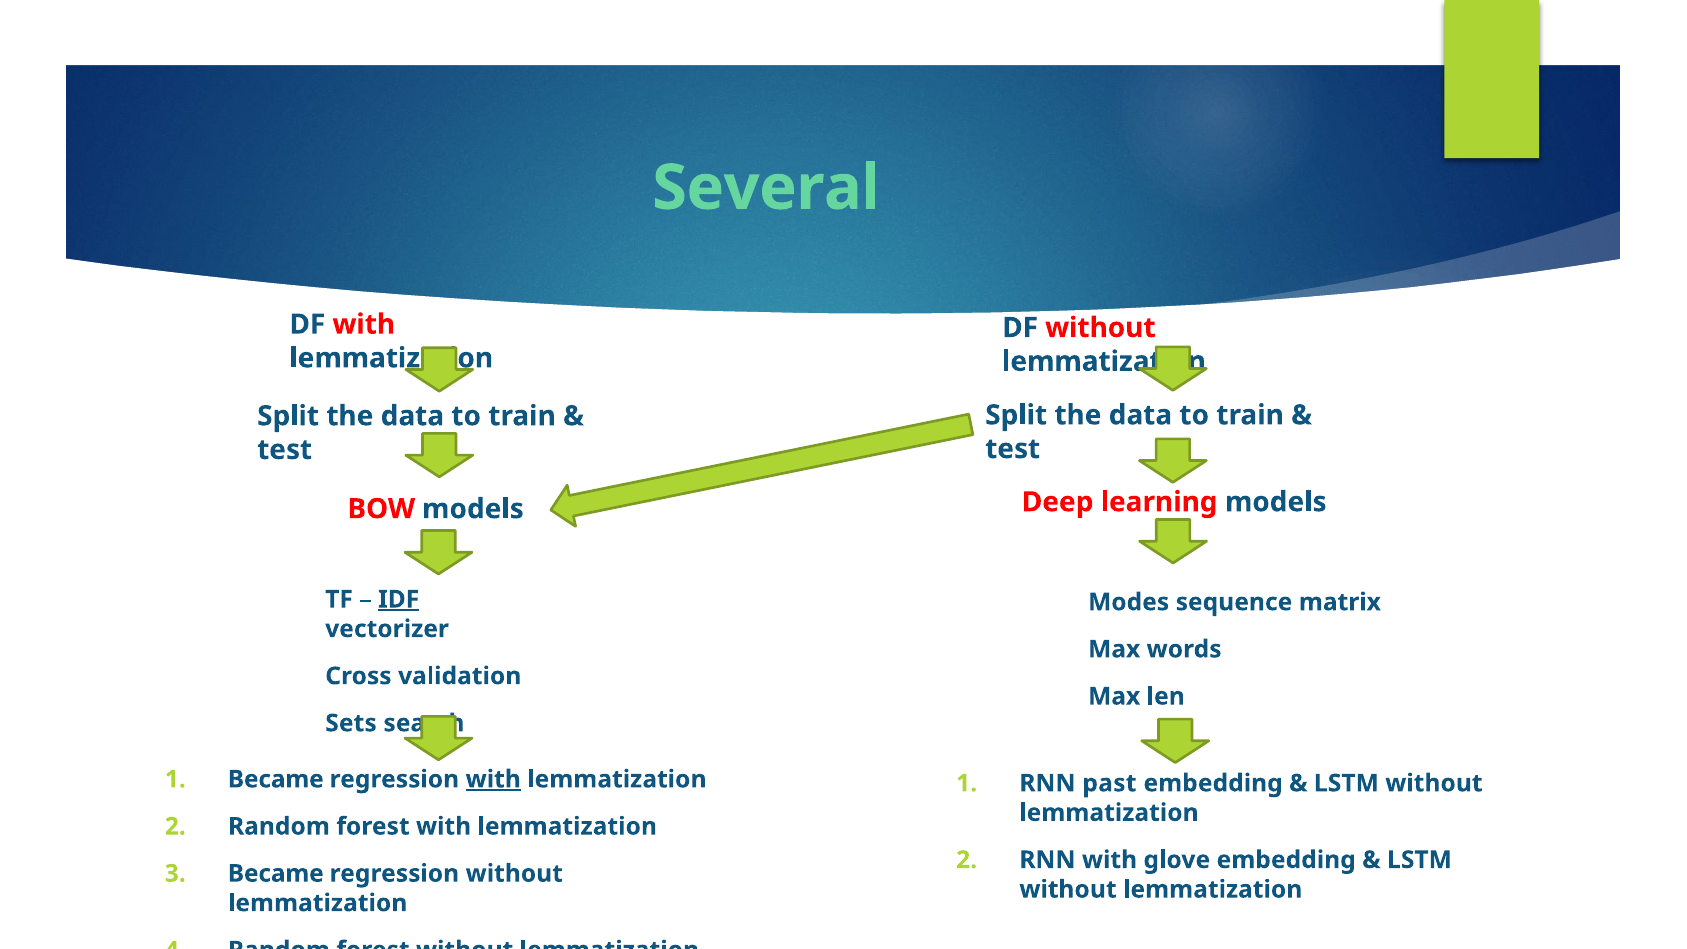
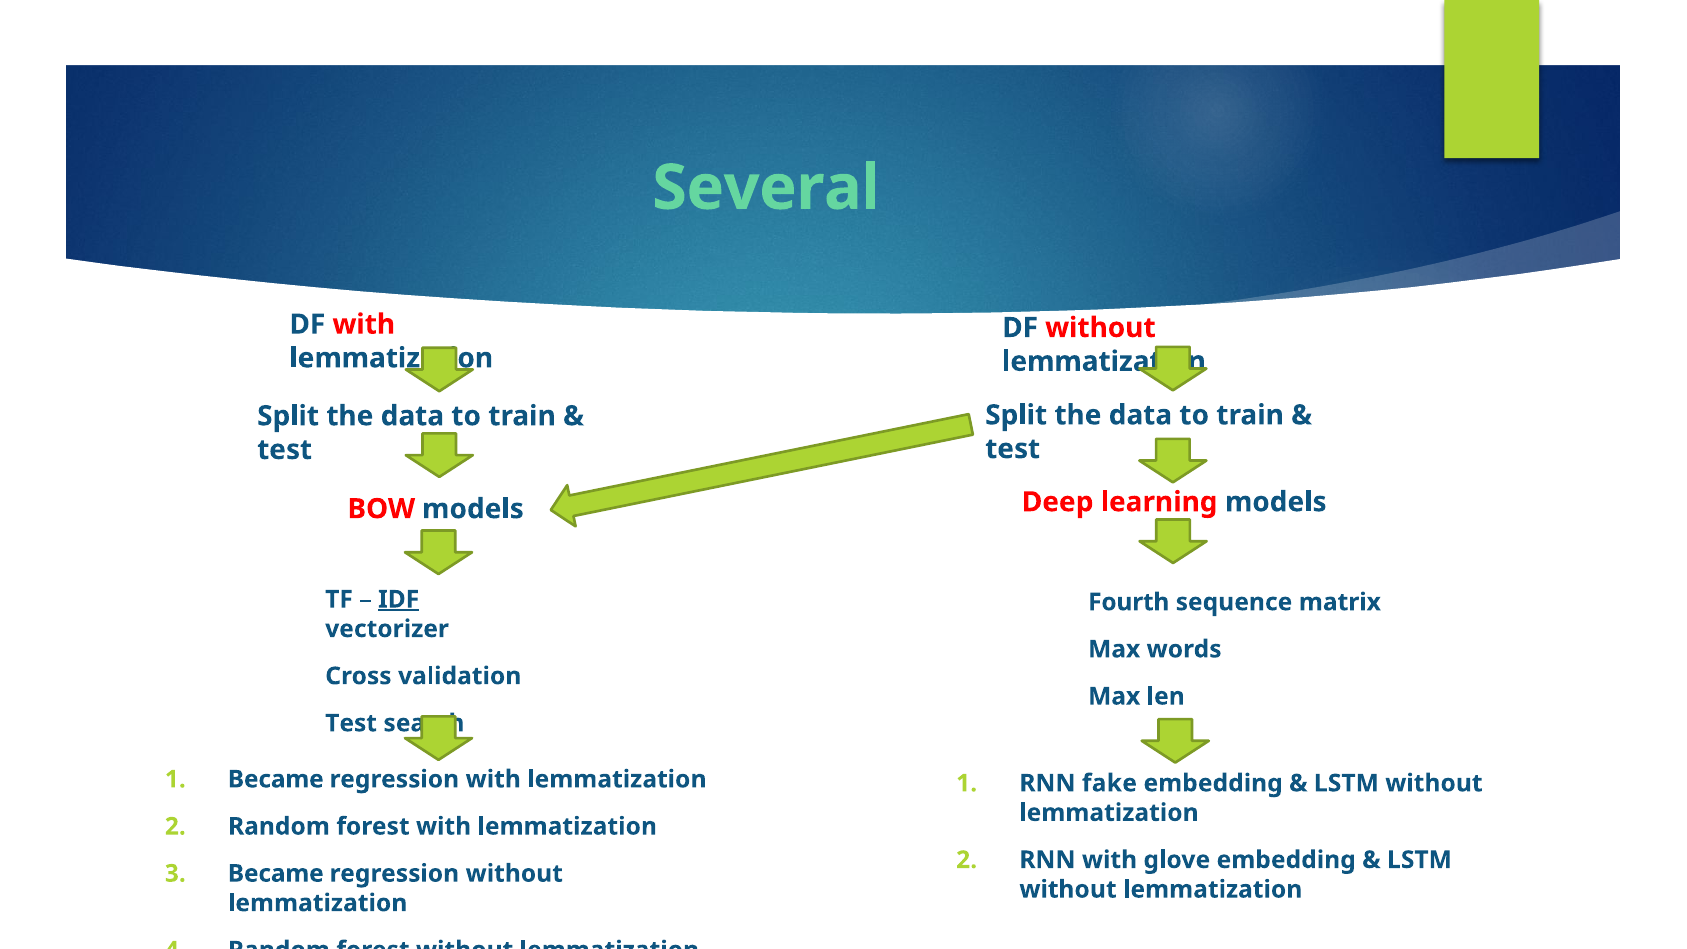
Modes: Modes -> Fourth (1129, 602)
Sets: Sets -> Test (351, 723)
with underline: present -> none (493, 779)
past: past -> fake (1109, 783)
